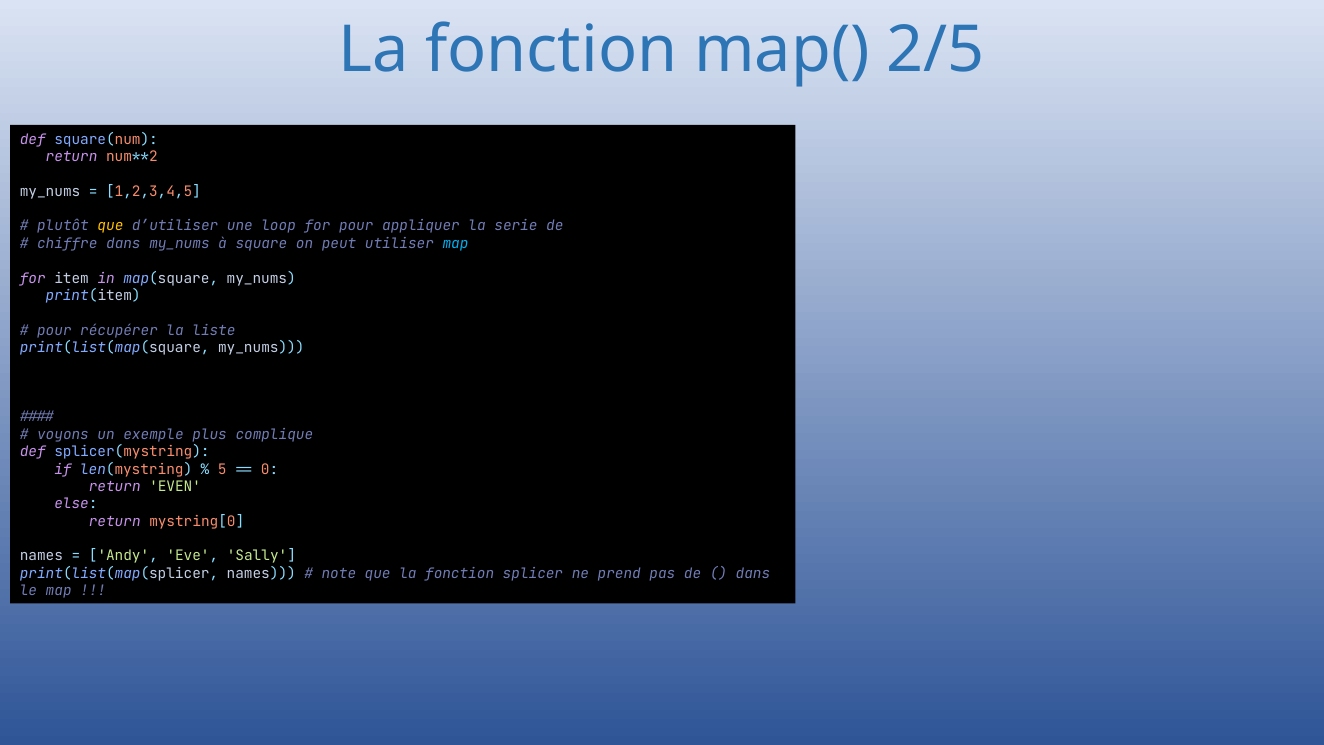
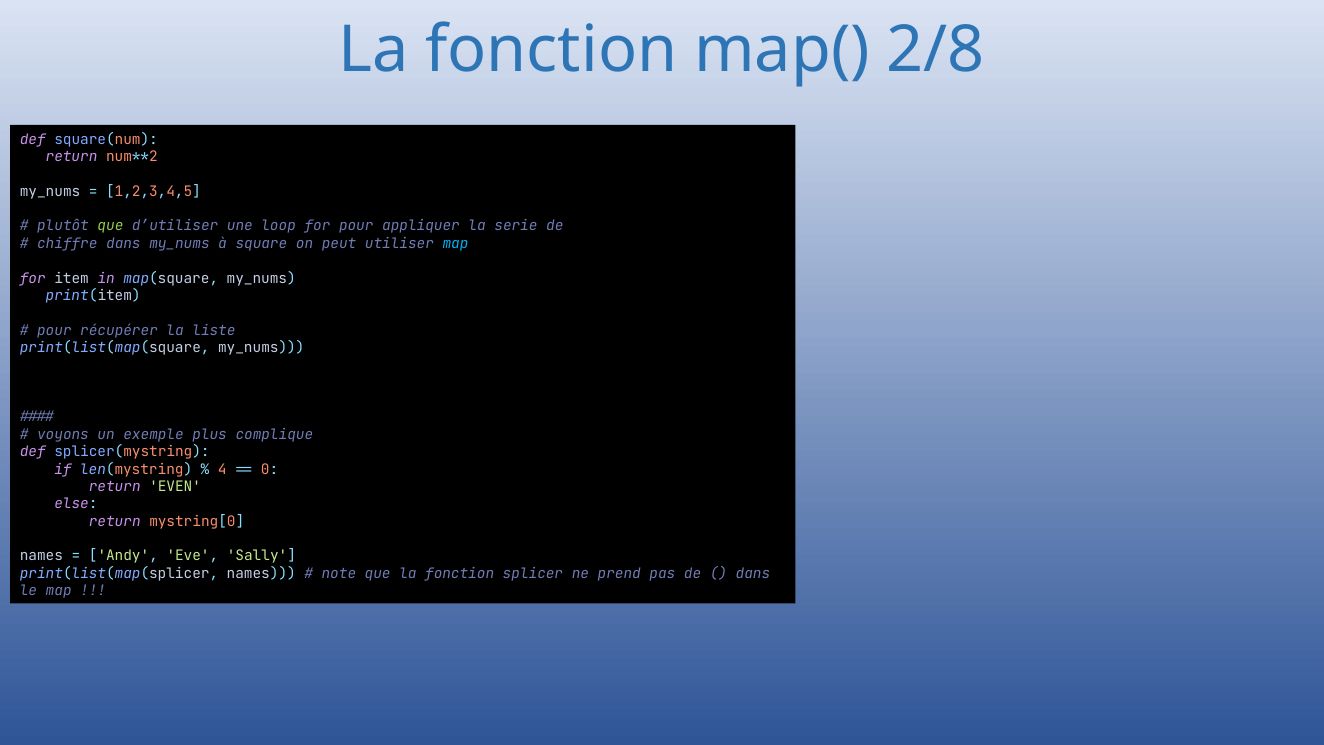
2/5: 2/5 -> 2/8 (936, 50)
que colour: yellow -> light green (110, 226)
5: 5 -> 4 (222, 469)
